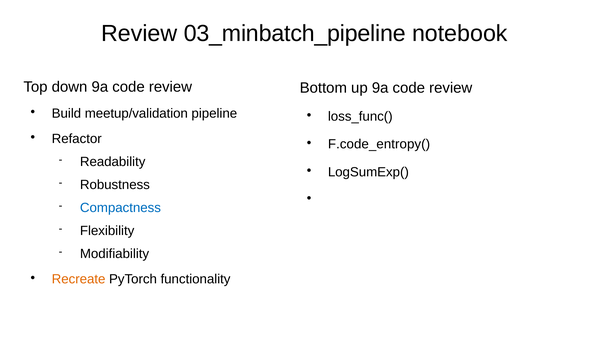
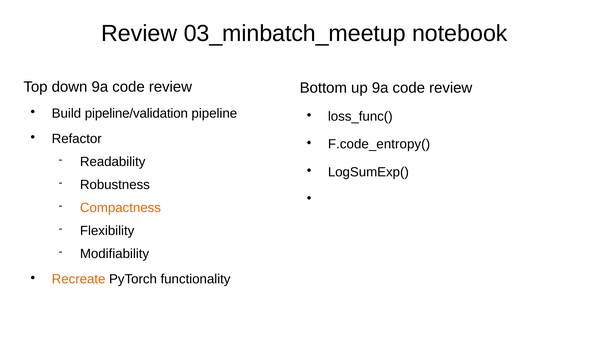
03_minbatch_pipeline: 03_minbatch_pipeline -> 03_minbatch_meetup (295, 34)
meetup/validation: meetup/validation -> pipeline/validation (136, 113)
Compactness colour: blue -> orange (120, 207)
